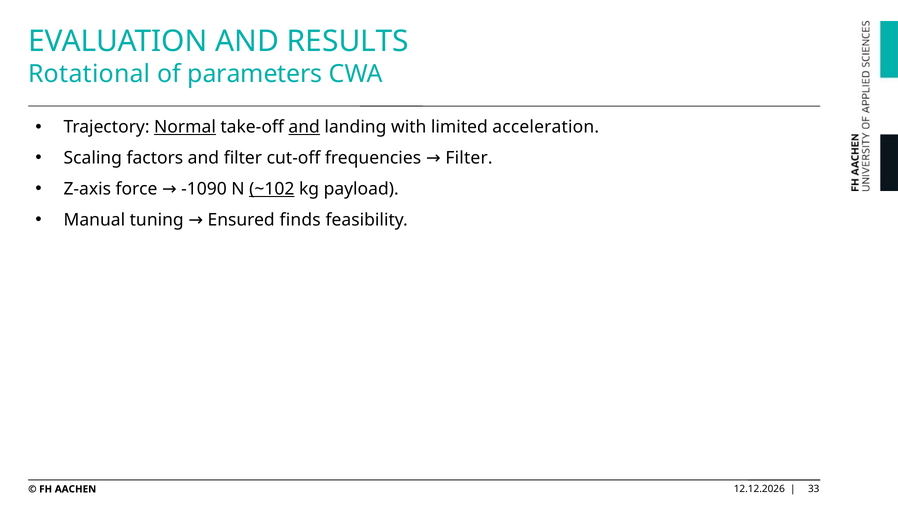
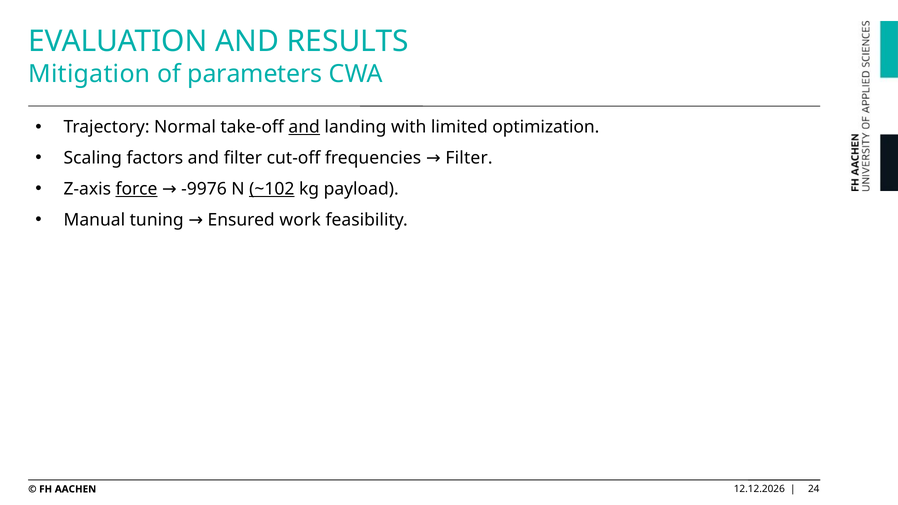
Rotational: Rotational -> Mitigation (89, 74)
Normal underline: present -> none (185, 127)
acceleration: acceleration -> optimization (546, 127)
force underline: none -> present (136, 189)
-1090: -1090 -> -9976 (204, 189)
finds: finds -> work (300, 220)
33: 33 -> 24 (814, 489)
